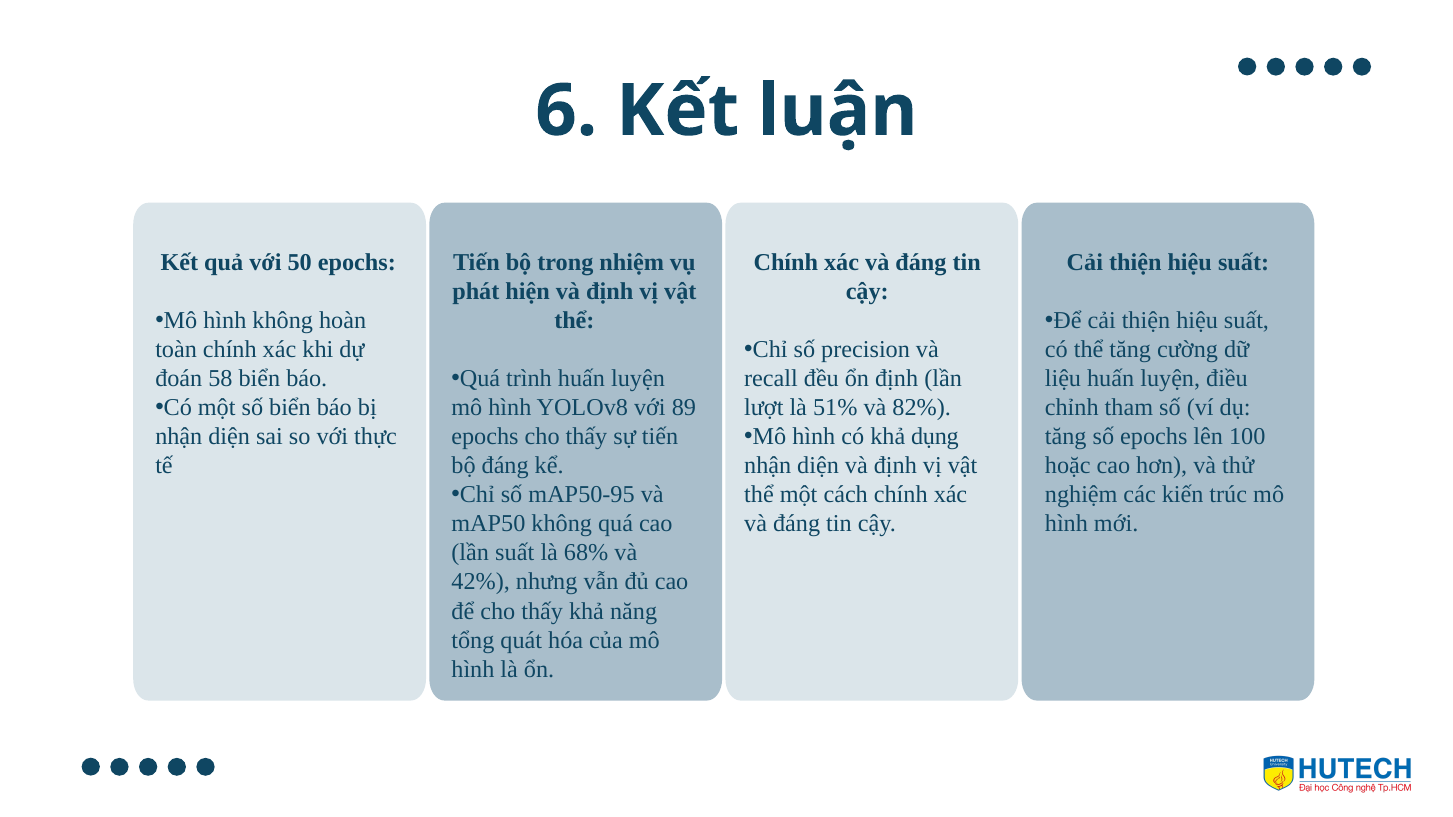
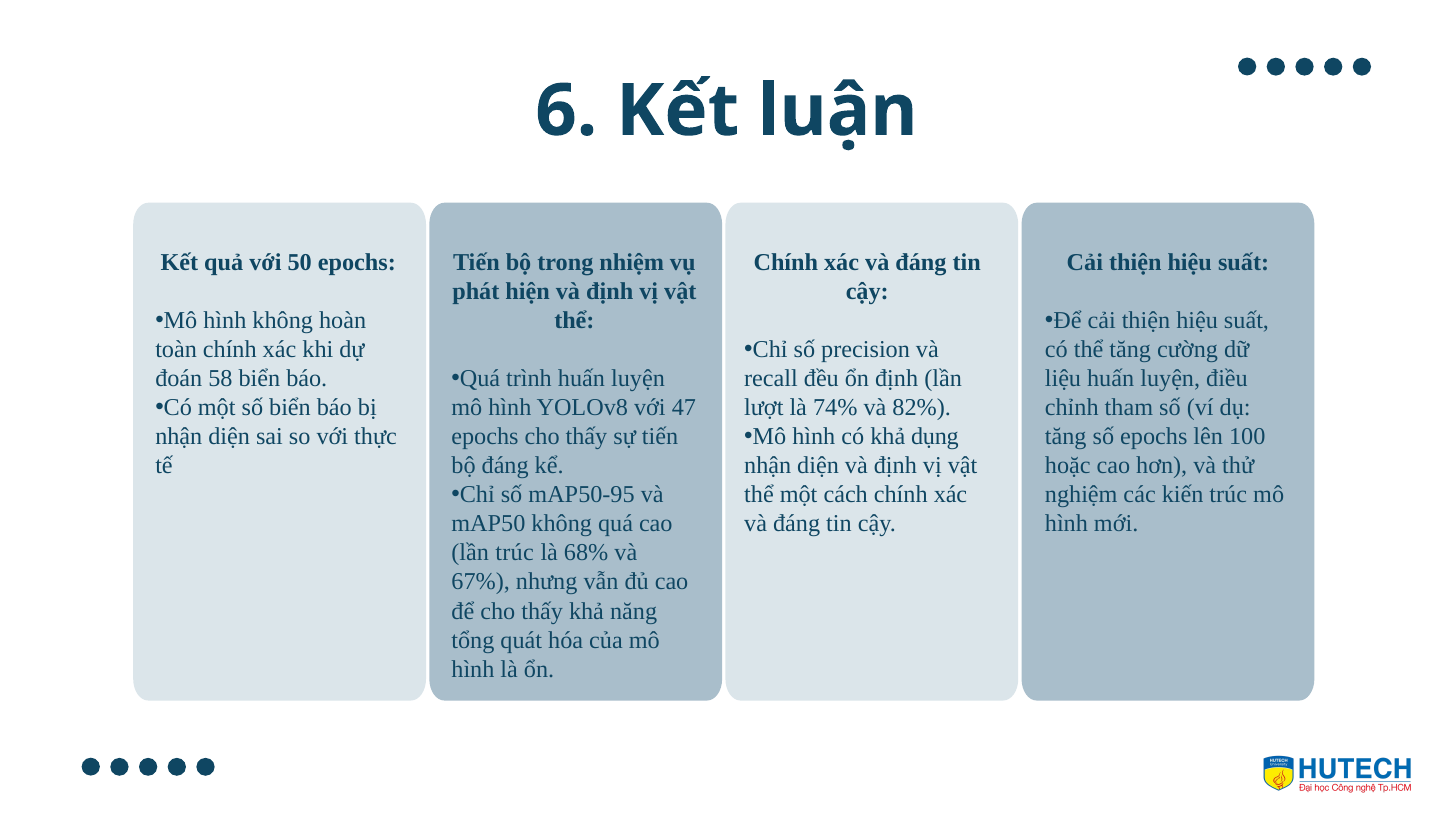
89: 89 -> 47 (684, 408)
51%: 51% -> 74% (835, 408)
lần suất: suất -> trúc (515, 553)
42%: 42% -> 67% (481, 582)
